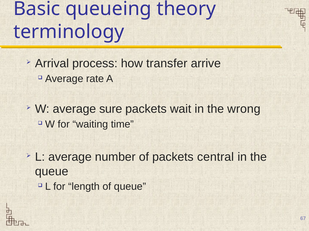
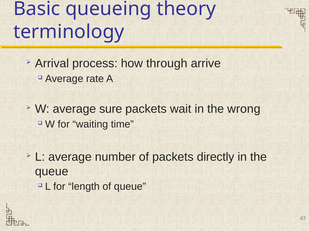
transfer: transfer -> through (167, 64)
central: central -> directly (216, 157)
